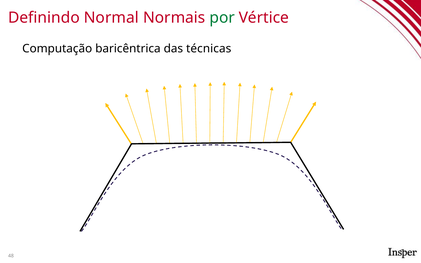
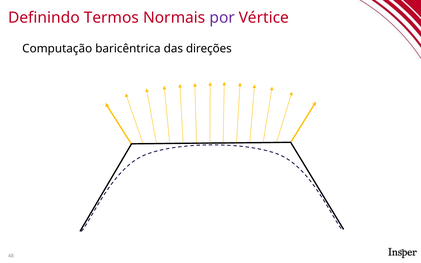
Normal: Normal -> Termos (111, 18)
por colour: green -> purple (222, 18)
técnicas: técnicas -> direções (209, 49)
